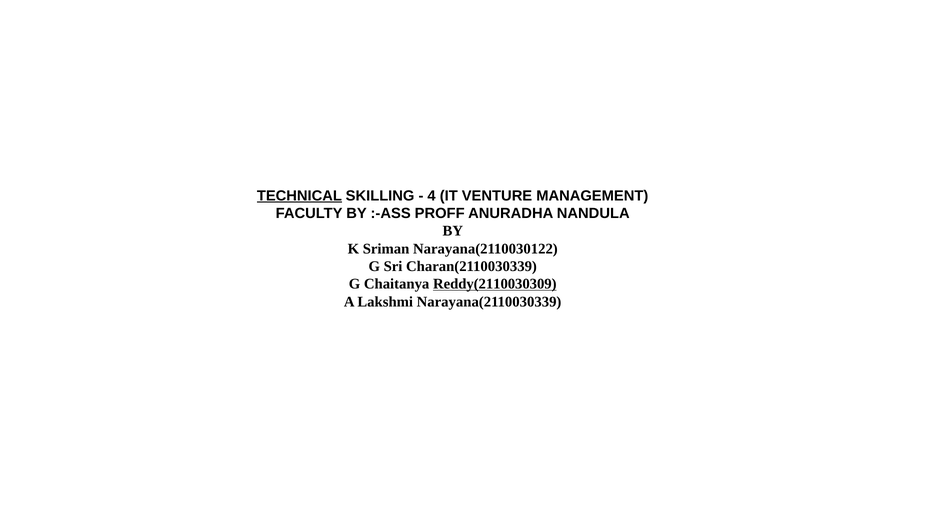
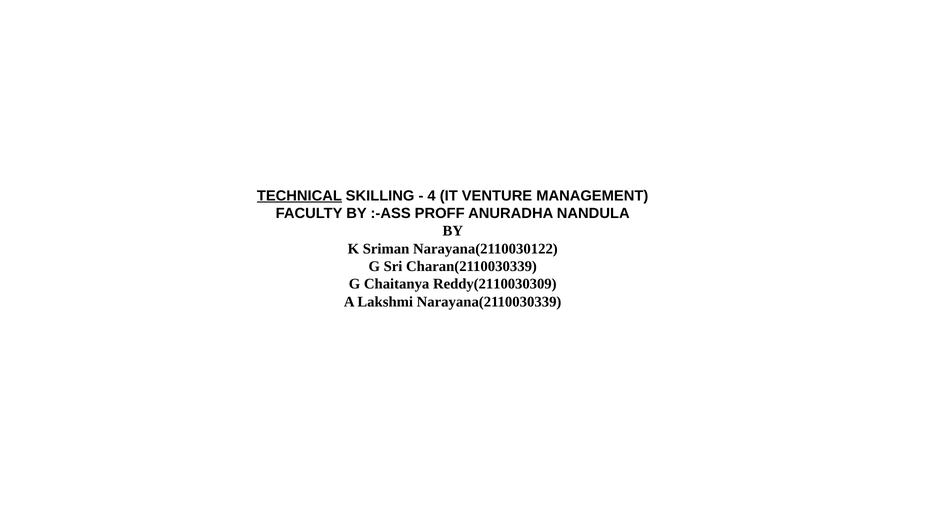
Reddy(2110030309 underline: present -> none (495, 284)
